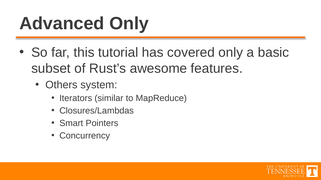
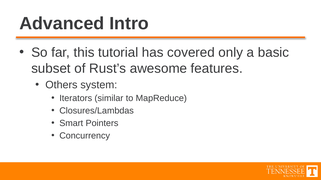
Advanced Only: Only -> Intro (129, 24)
